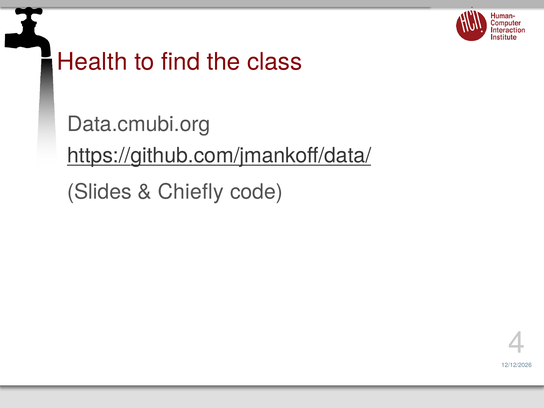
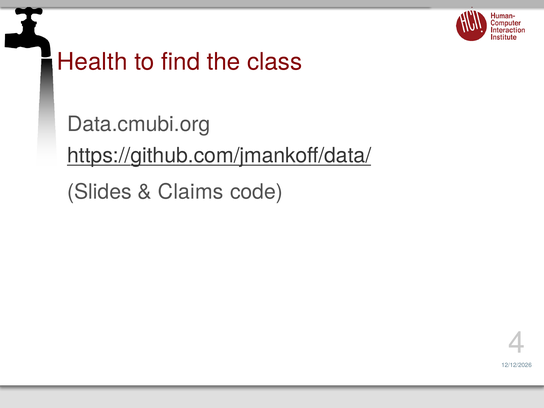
Chiefly: Chiefly -> Claims (191, 192)
